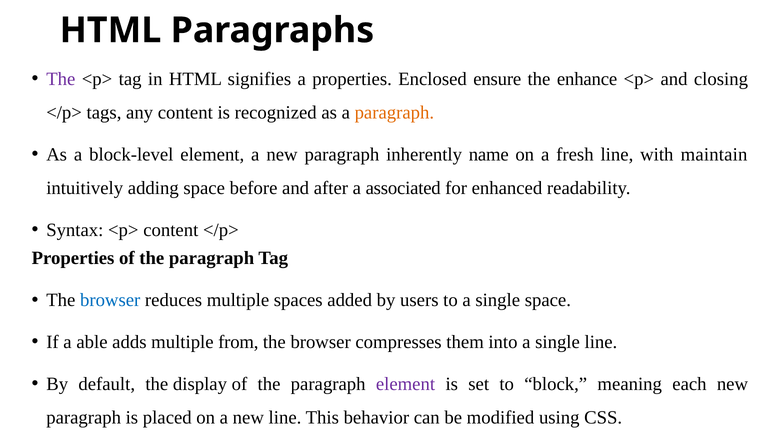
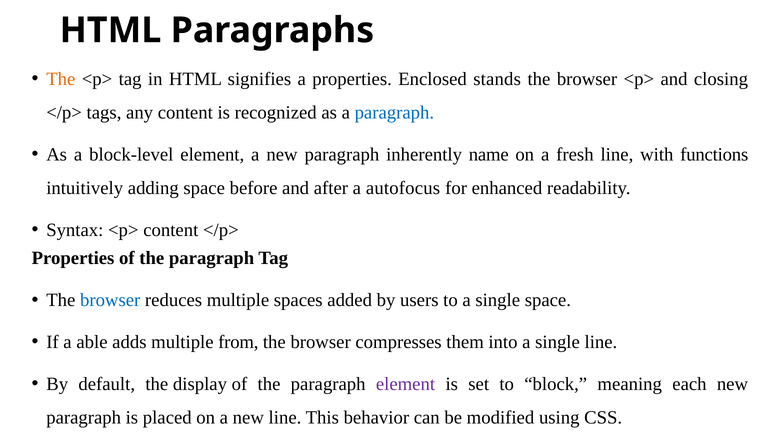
The colour: purple -> orange (61, 79)
ensure: ensure -> stands (497, 79)
enhance: enhance -> browser (587, 79)
paragraph colour: orange -> blue (394, 112)
maintain: maintain -> functions (714, 154)
associated: associated -> autofocus (403, 188)
